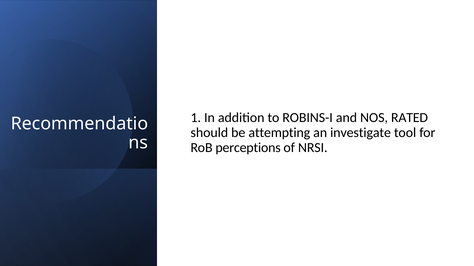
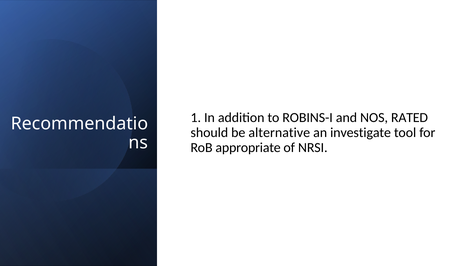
attempting: attempting -> alternative (279, 133)
perceptions: perceptions -> appropriate (248, 148)
